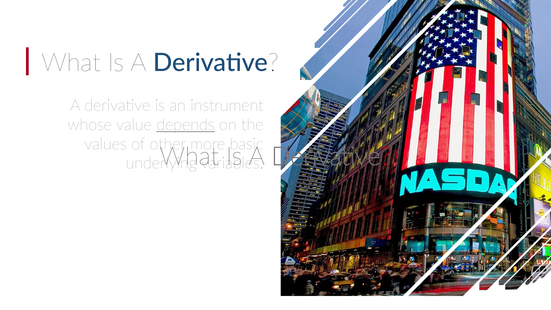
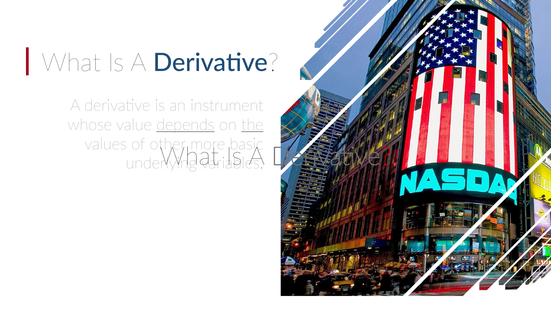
the underline: none -> present (252, 125)
